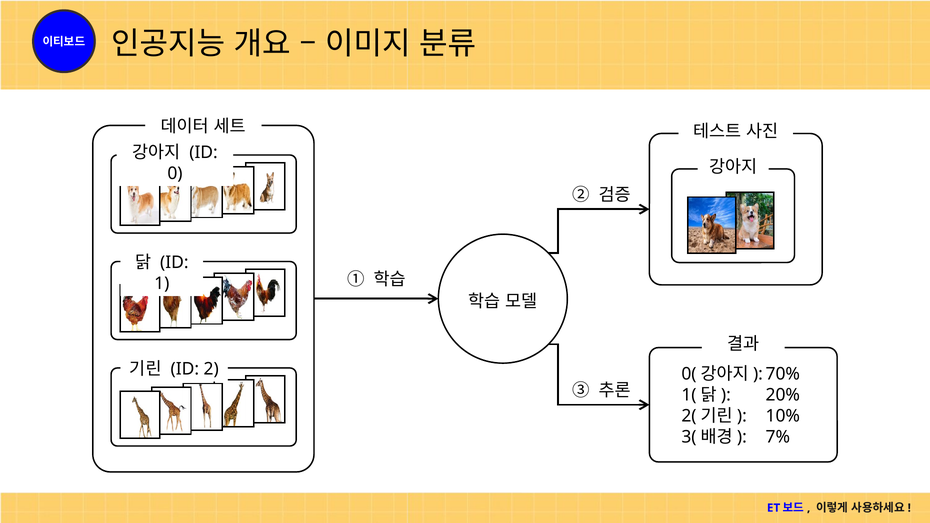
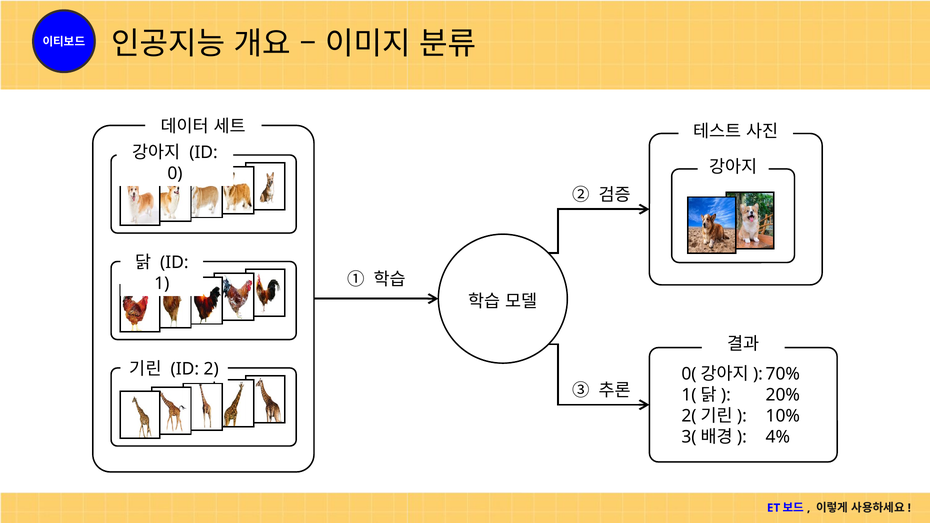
7%: 7% -> 4% (778, 437)
